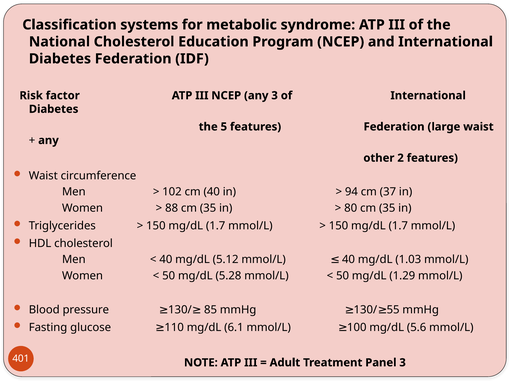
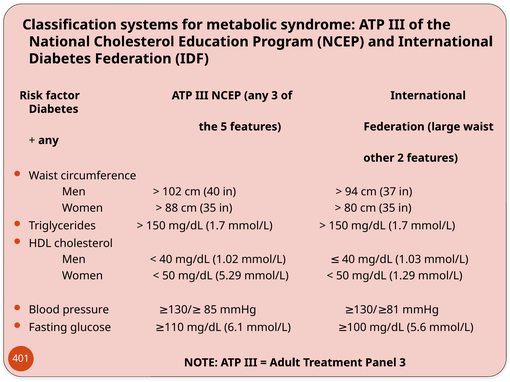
5.12: 5.12 -> 1.02 (226, 260)
5.28: 5.28 -> 5.29 (228, 276)
55: 55 -> 81 (393, 310)
